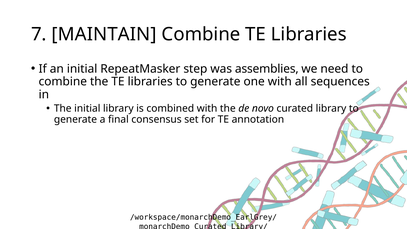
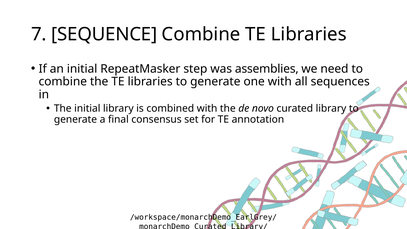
MAINTAIN: MAINTAIN -> SEQUENCE (104, 34)
